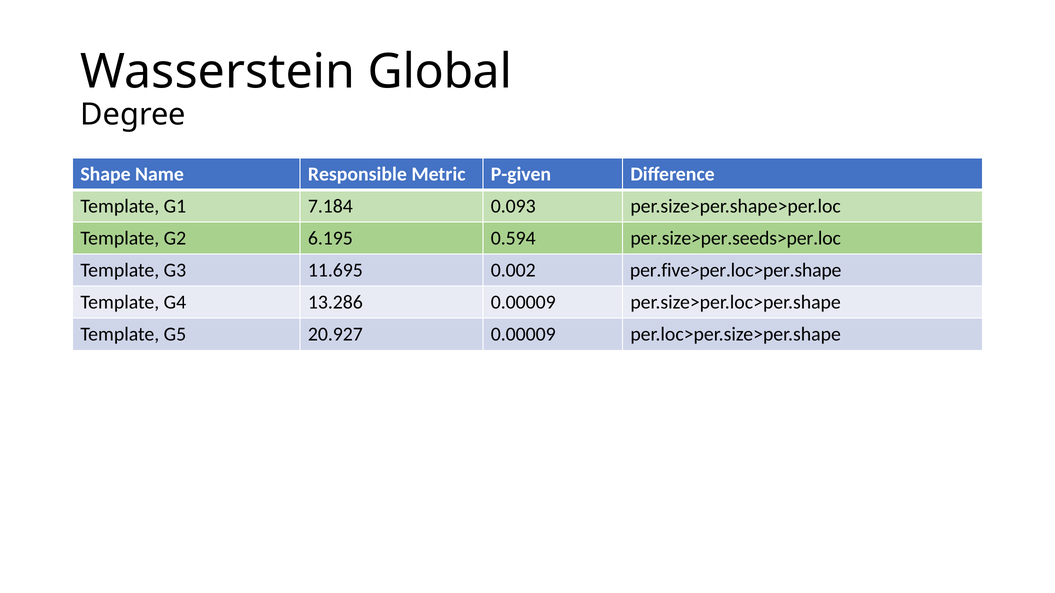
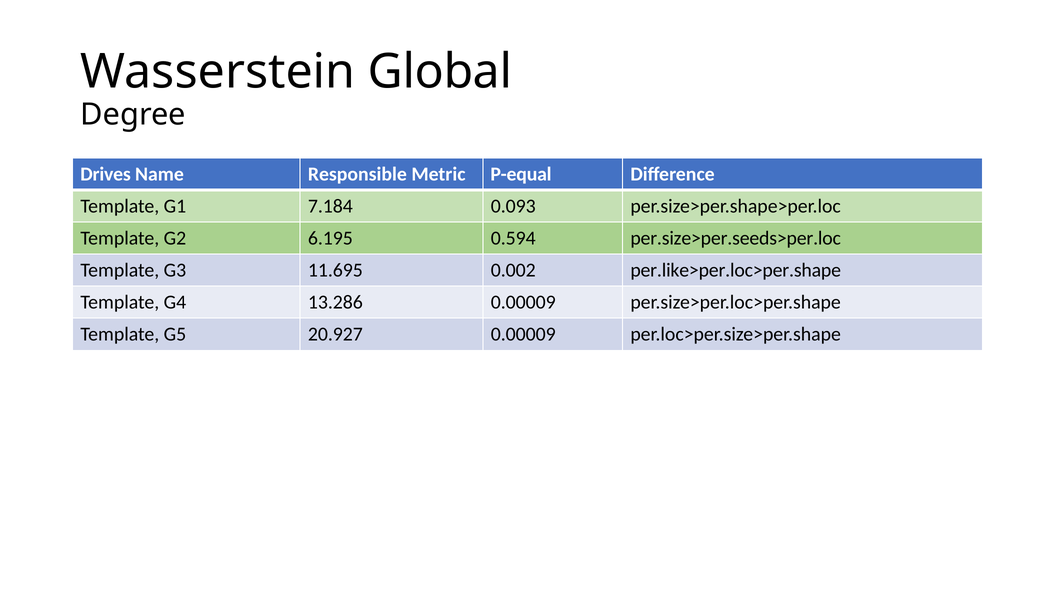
Shape: Shape -> Drives (106, 174)
P-given: P-given -> P-equal (521, 174)
per.five>per.loc>per.shape: per.five>per.loc>per.shape -> per.like>per.loc>per.shape (736, 271)
